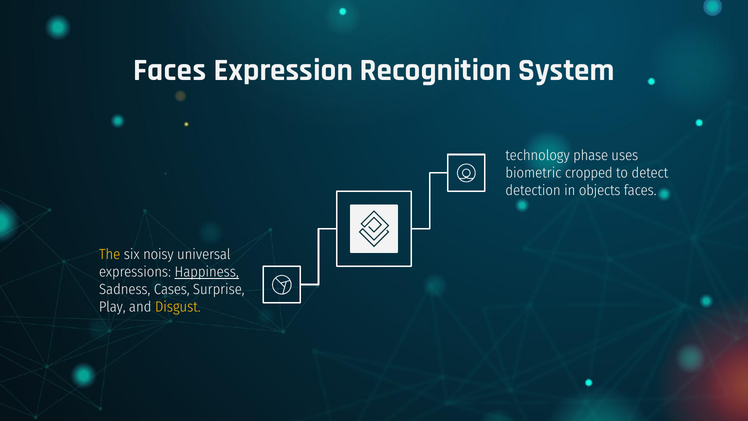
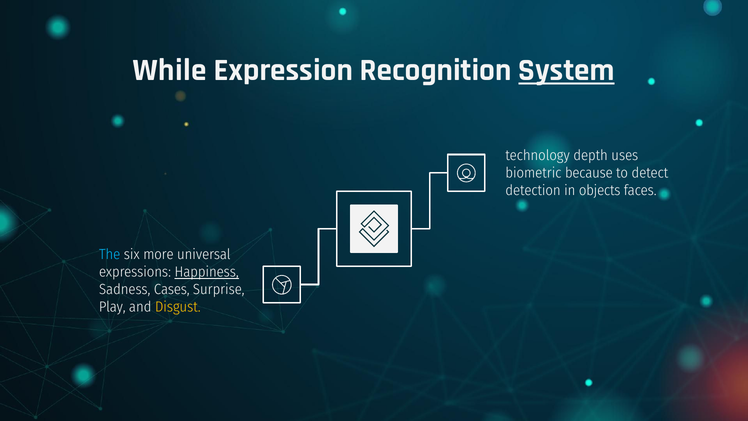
Faces: Faces -> While (170, 70)
System underline: none -> present (567, 70)
phase: phase -> depth (591, 155)
cropped: cropped -> because (589, 173)
The colour: yellow -> light blue (110, 254)
noisy: noisy -> more (158, 254)
